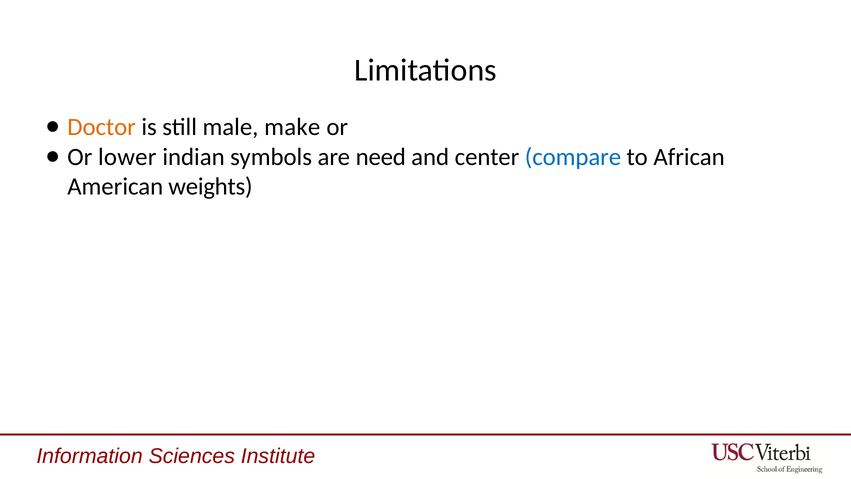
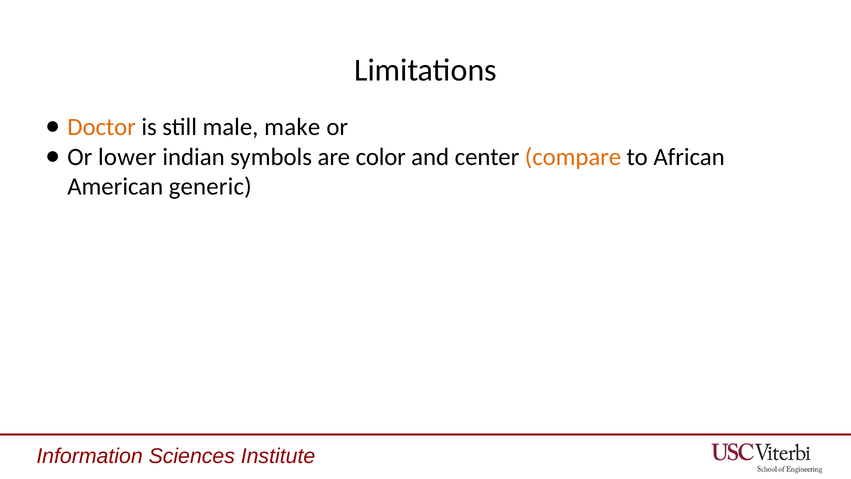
need: need -> color (381, 157)
compare colour: blue -> orange (573, 157)
weights: weights -> generic (210, 187)
